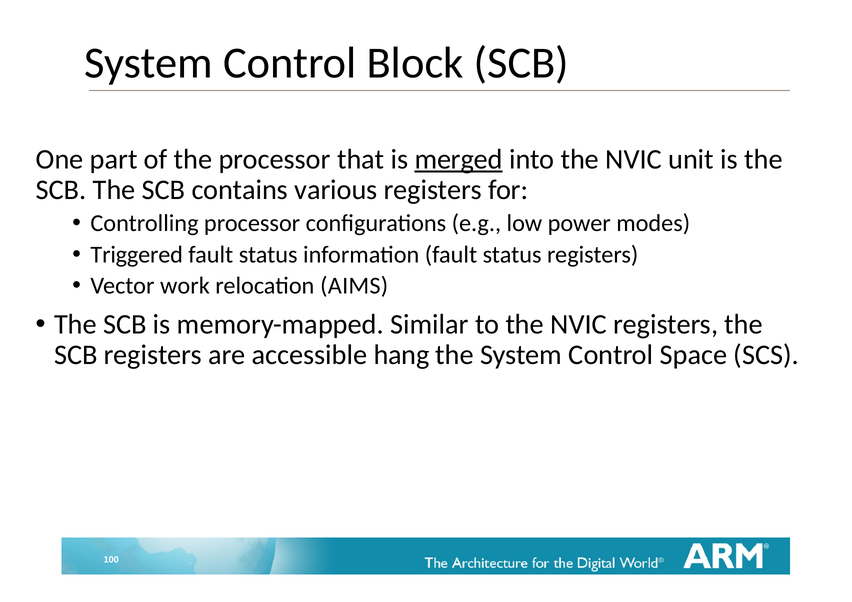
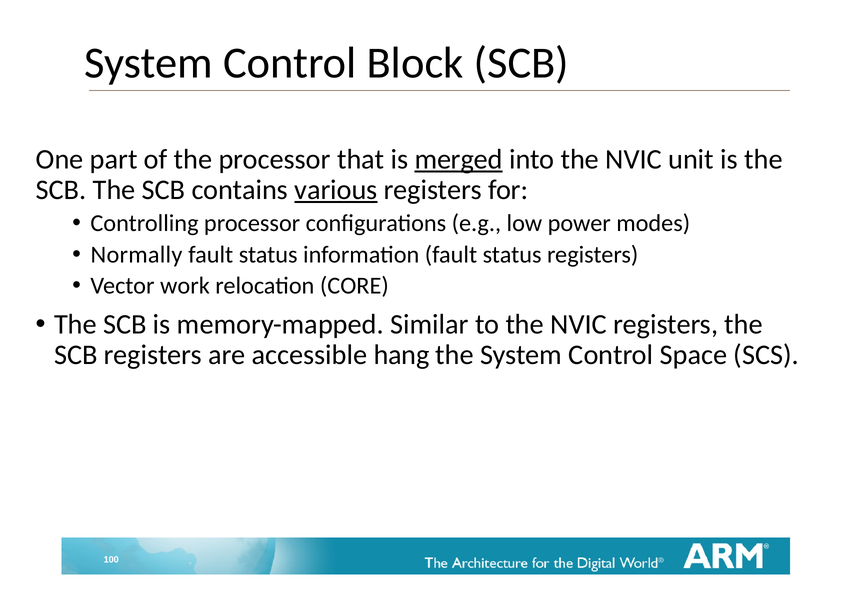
various underline: none -> present (336, 190)
Triggered: Triggered -> Normally (136, 255)
AIMS: AIMS -> CORE (354, 286)
